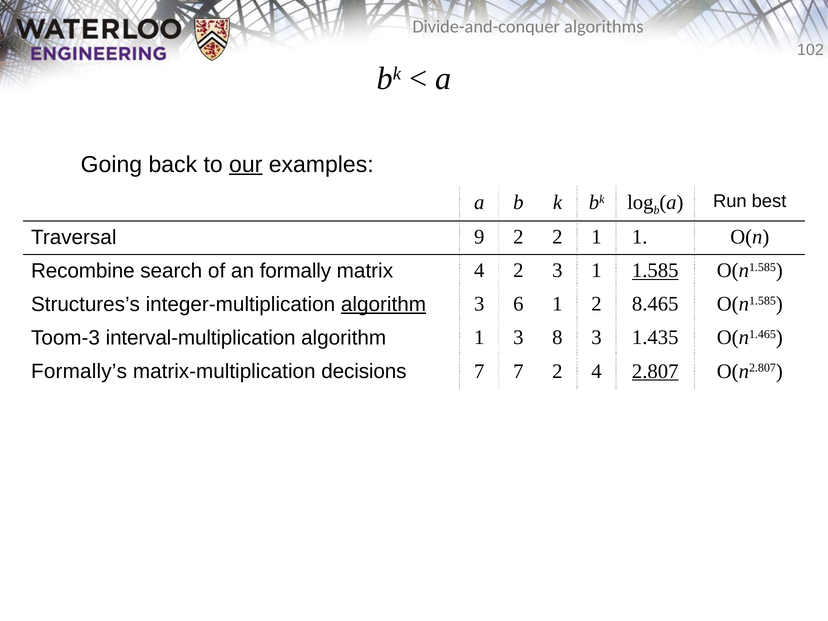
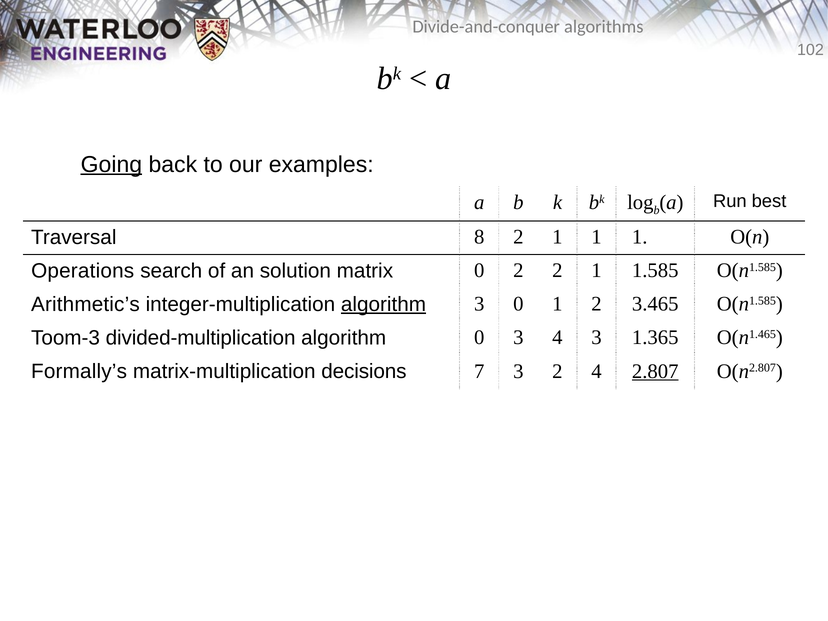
Going underline: none -> present (111, 164)
our underline: present -> none (246, 164)
9: 9 -> 8 (479, 237)
2: 2 -> 1 (557, 237)
Recombine: Recombine -> Operations (83, 271)
formally: formally -> solution (295, 271)
matrix 4: 4 -> 0 (479, 270)
2 3: 3 -> 2 (557, 270)
1.585 underline: present -> none (655, 270)
Structures’s: Structures’s -> Arithmetic’s (85, 304)
3 6: 6 -> 0 (518, 304)
8.465: 8.465 -> 3.465 (655, 304)
interval-multiplication: interval-multiplication -> divided-multiplication (201, 338)
algorithm 1: 1 -> 0 (479, 338)
3 8: 8 -> 4 (557, 338)
1.435: 1.435 -> 1.365 (655, 338)
7 7: 7 -> 3 (518, 371)
